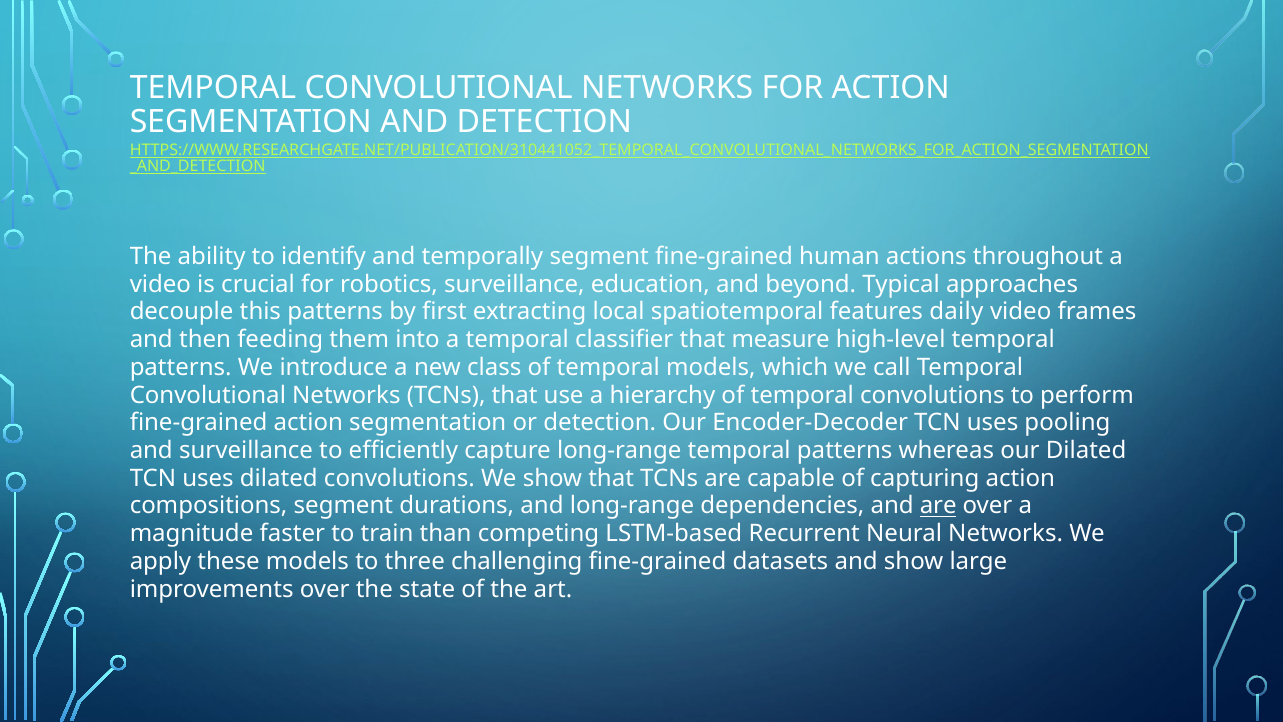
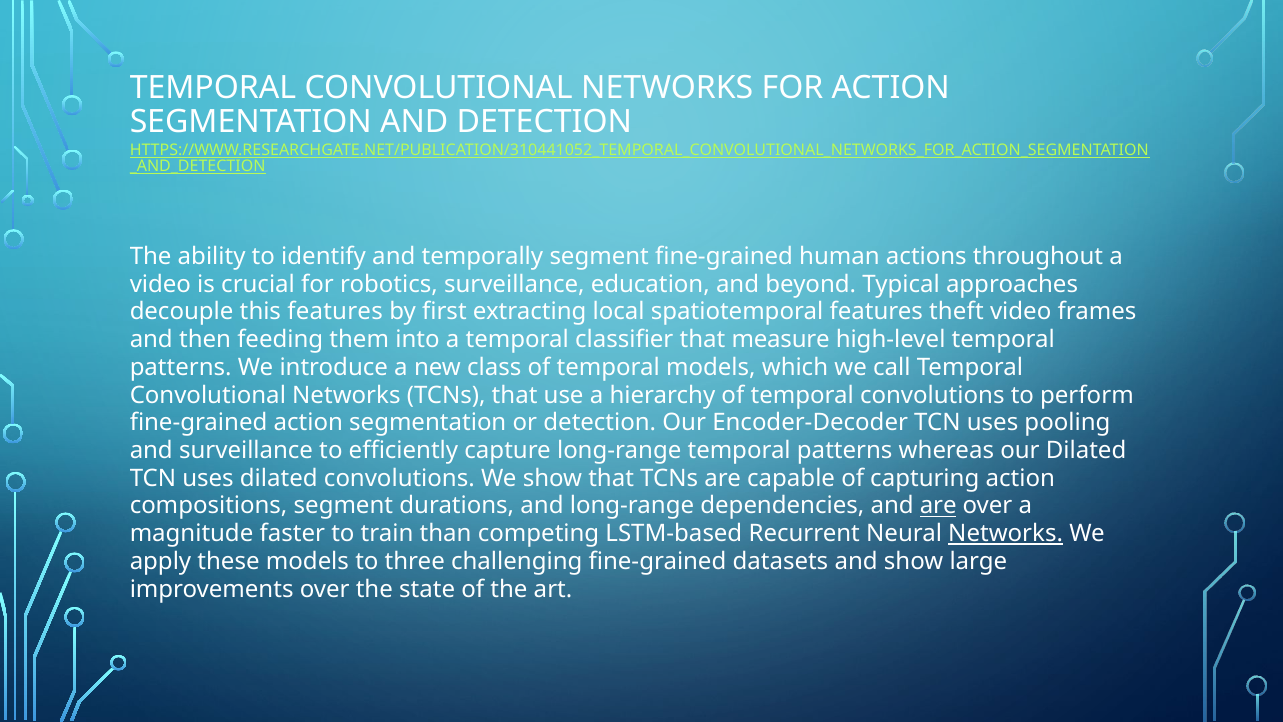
this patterns: patterns -> features (335, 312)
daily: daily -> theft (956, 312)
Networks underline: none -> present (1006, 533)
